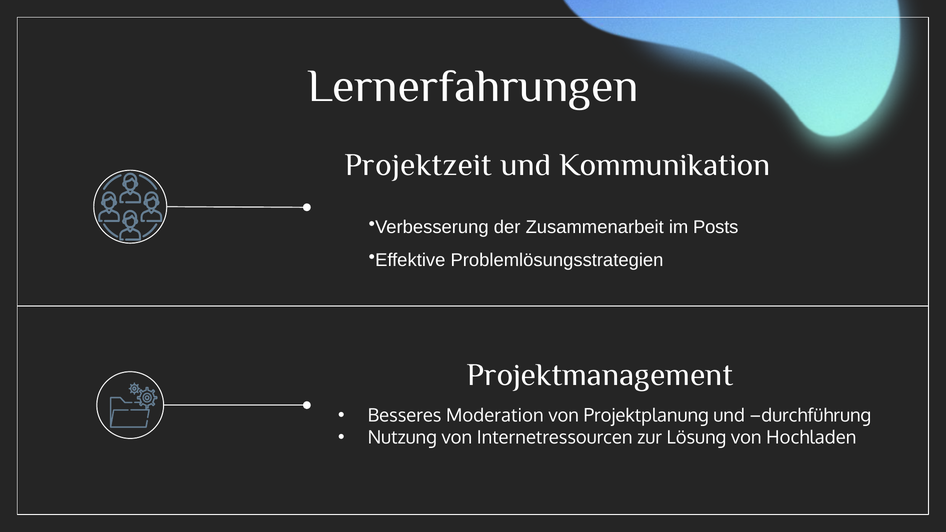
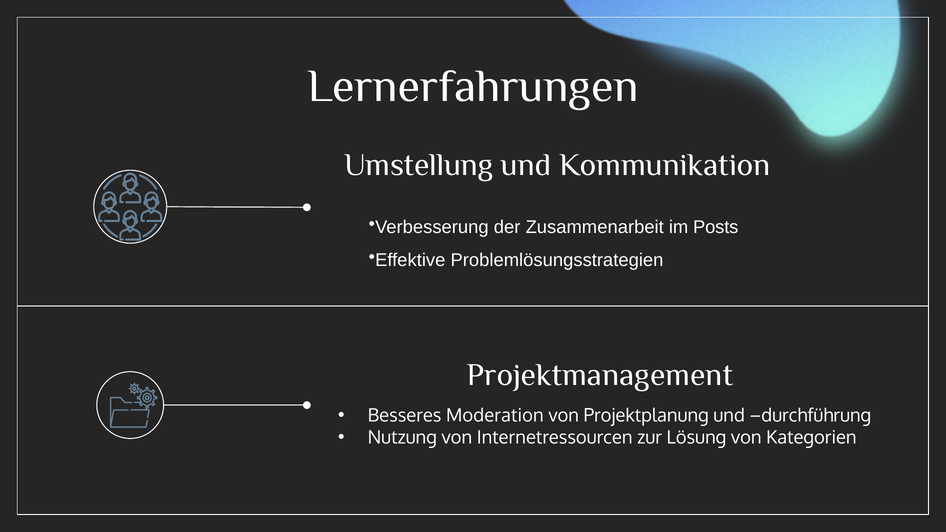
Projektzeit: Projektzeit -> Umstellung (419, 165)
Hochladen: Hochladen -> Kategorien (811, 438)
